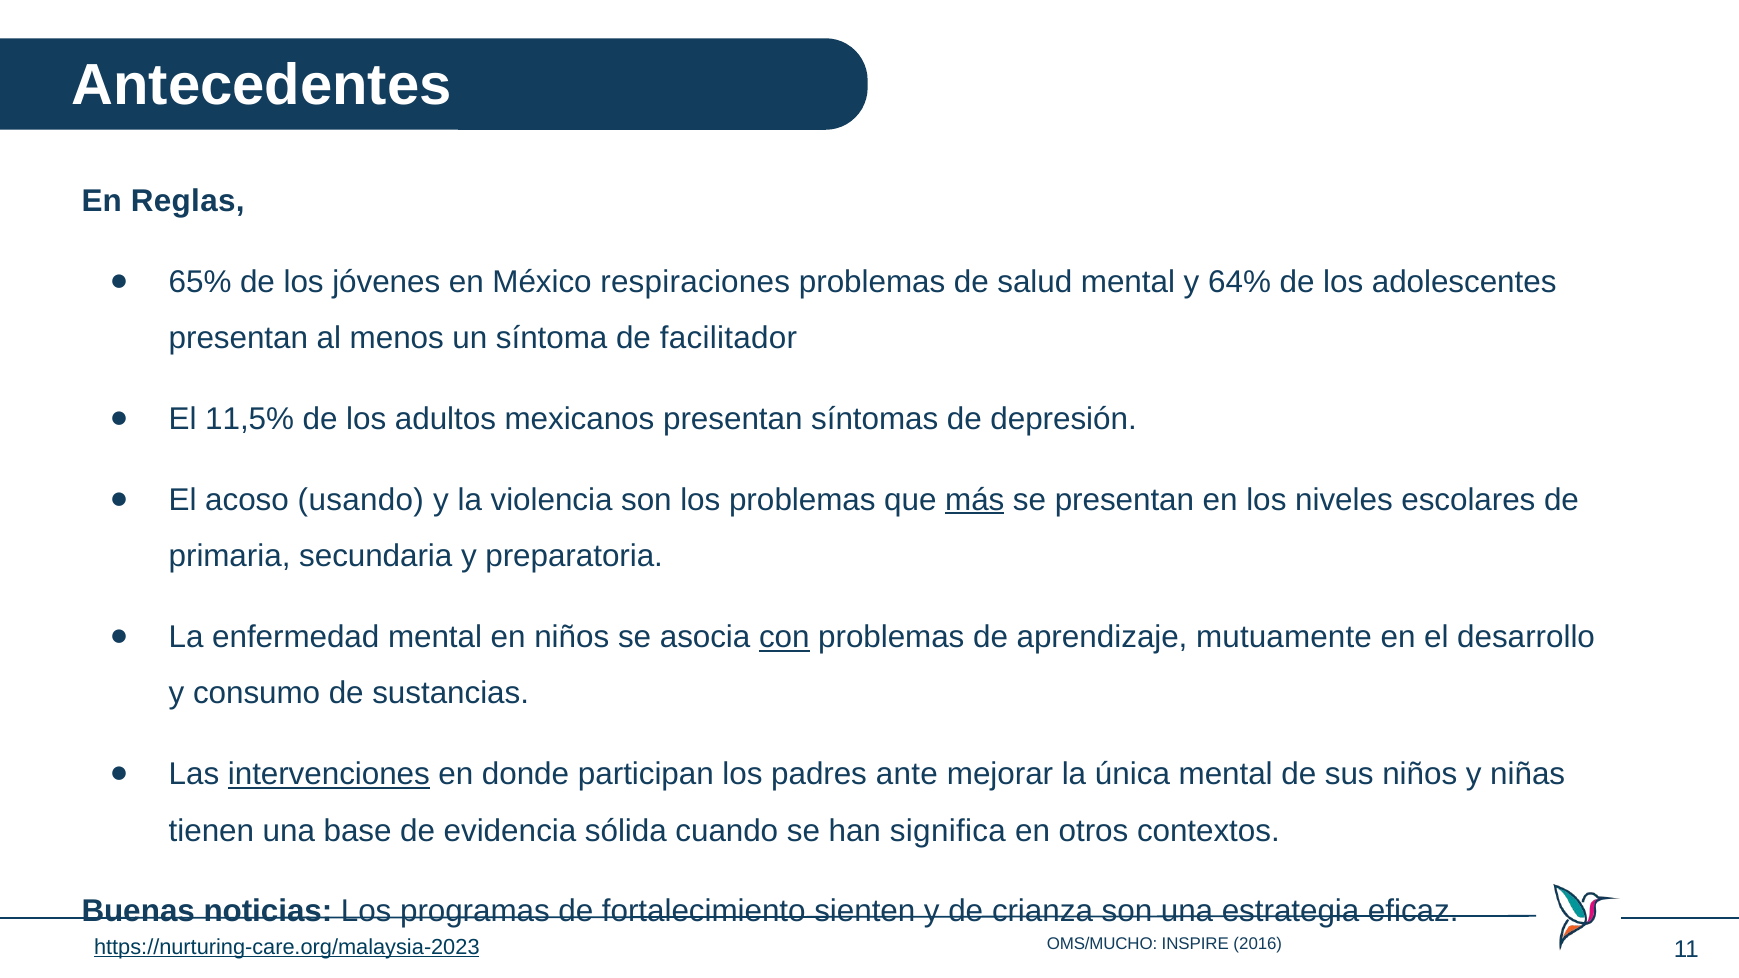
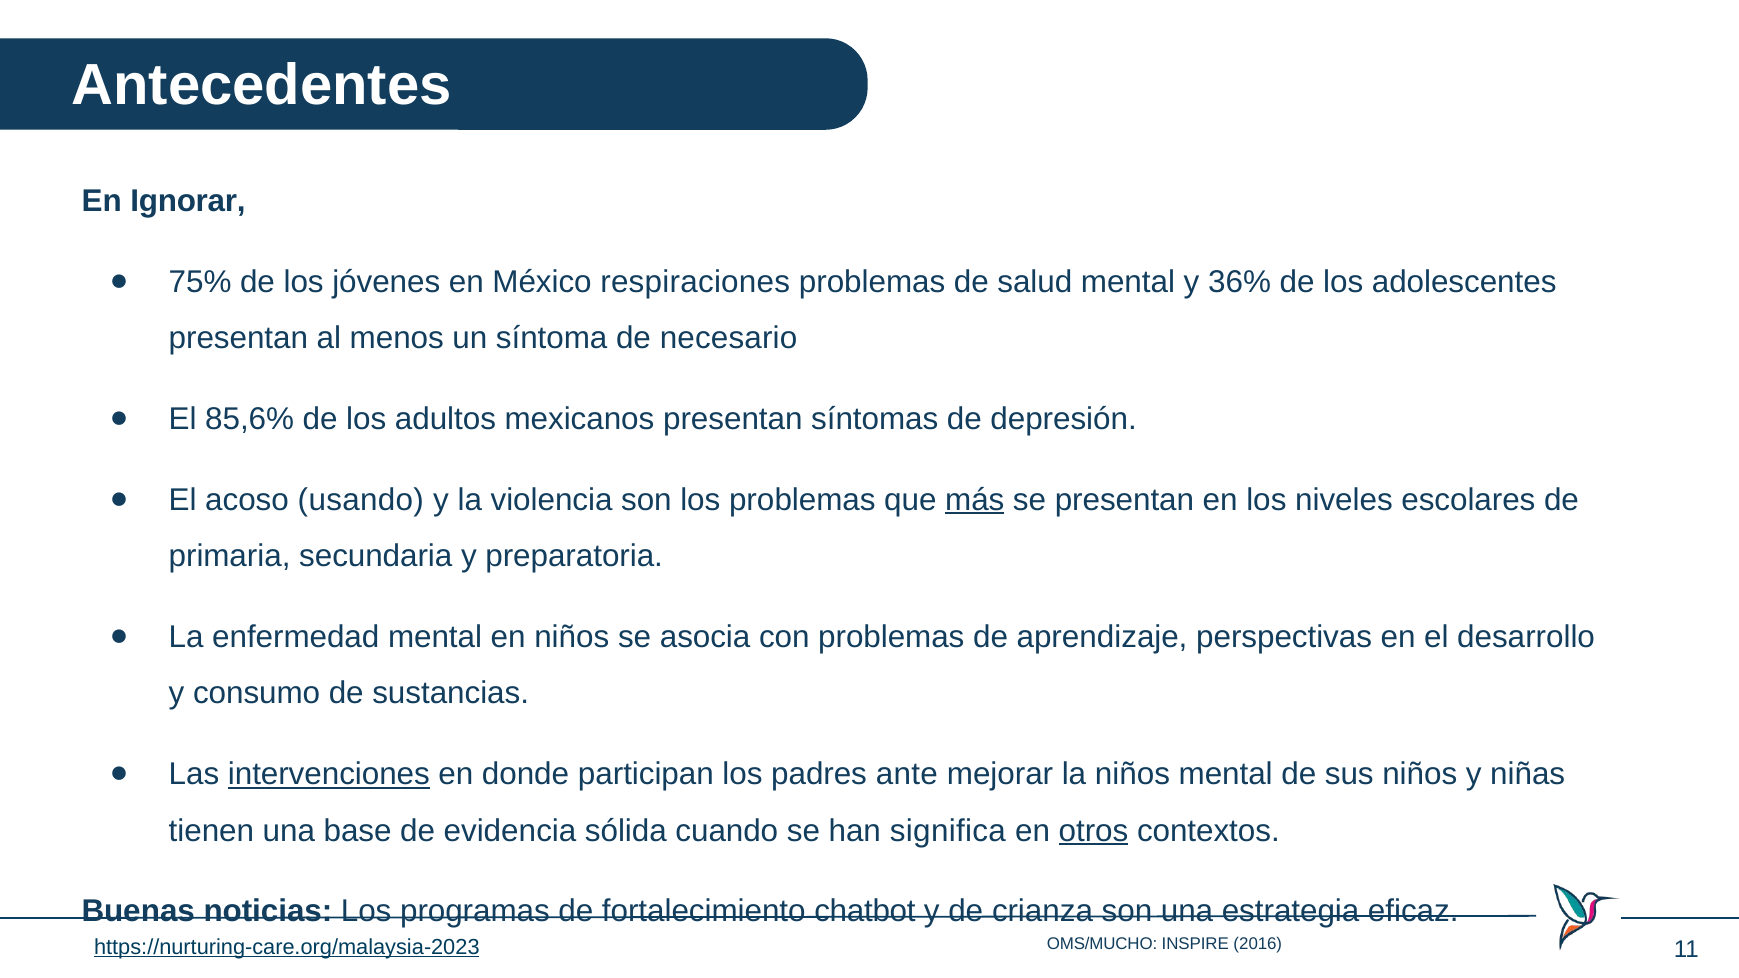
Reglas: Reglas -> Ignorar (188, 201)
65%: 65% -> 75% (200, 282)
64%: 64% -> 36% (1240, 282)
facilitador: facilitador -> necesario (729, 339)
11,5%: 11,5% -> 85,6% (250, 419)
con underline: present -> none (784, 637)
mutuamente: mutuamente -> perspectivas (1284, 637)
la única: única -> niños (1132, 775)
otros underline: none -> present (1094, 831)
sienten: sienten -> chatbot (865, 912)
